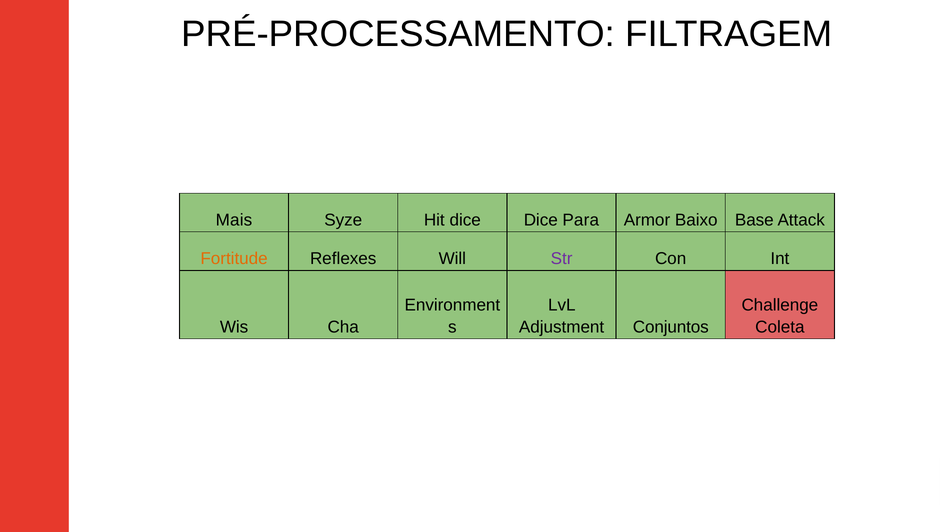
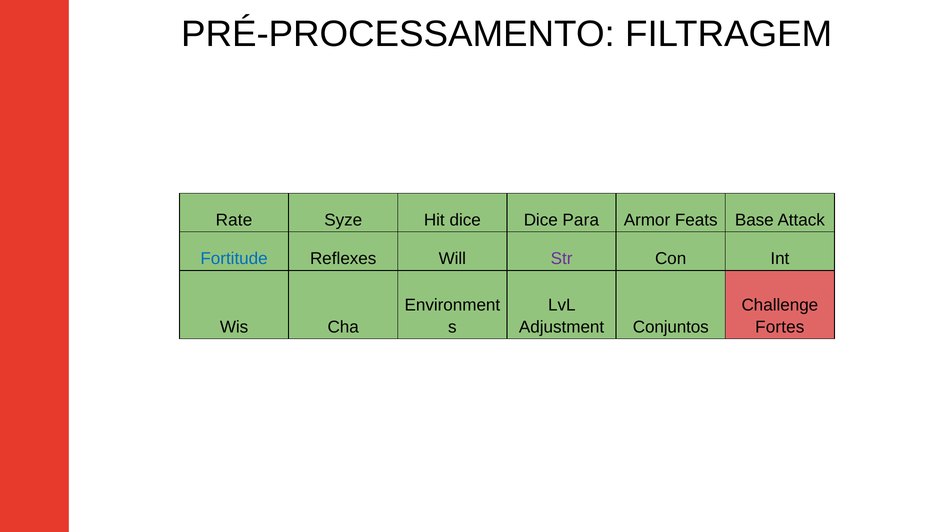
Mais: Mais -> Rate (234, 220)
Baixo: Baixo -> Feats (696, 220)
Fortitude colour: orange -> blue (234, 259)
Coleta: Coleta -> Fortes (780, 327)
